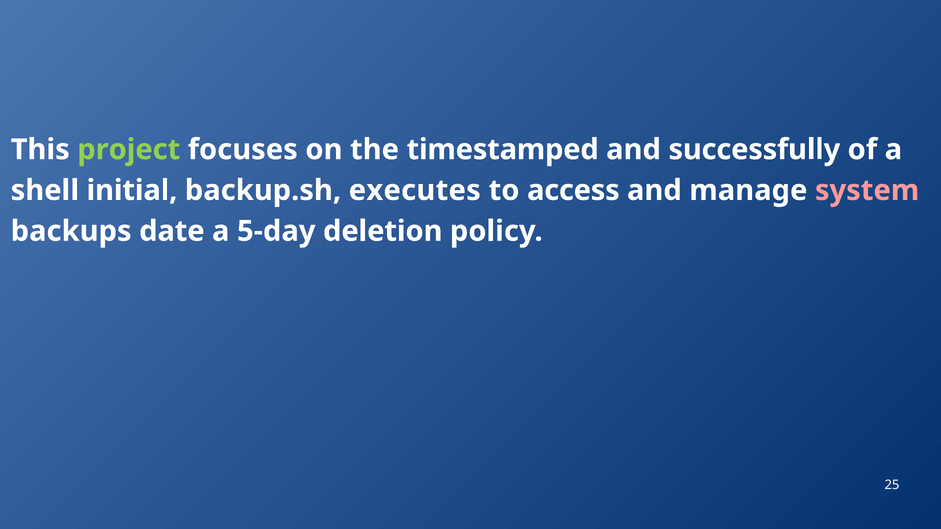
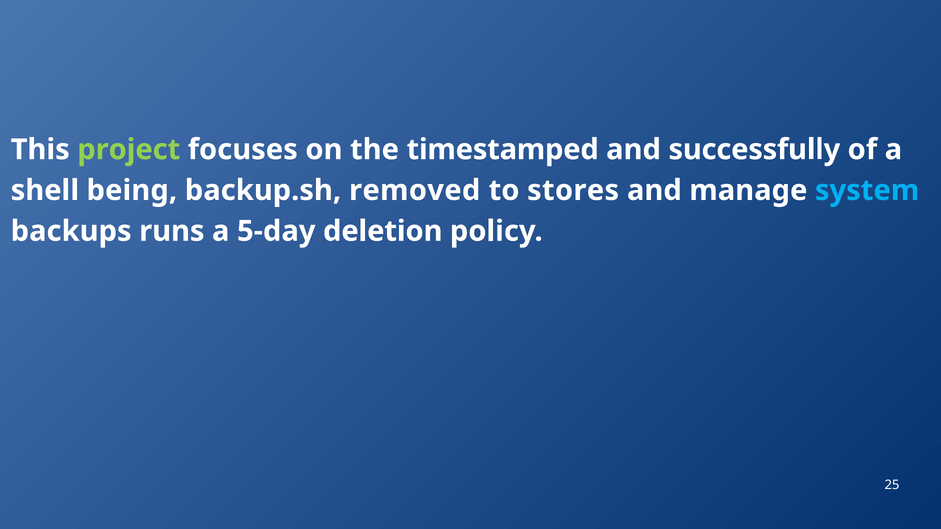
initial: initial -> being (132, 190)
executes: executes -> removed (415, 190)
access: access -> stores (573, 190)
system colour: pink -> light blue (867, 190)
date: date -> runs (172, 231)
